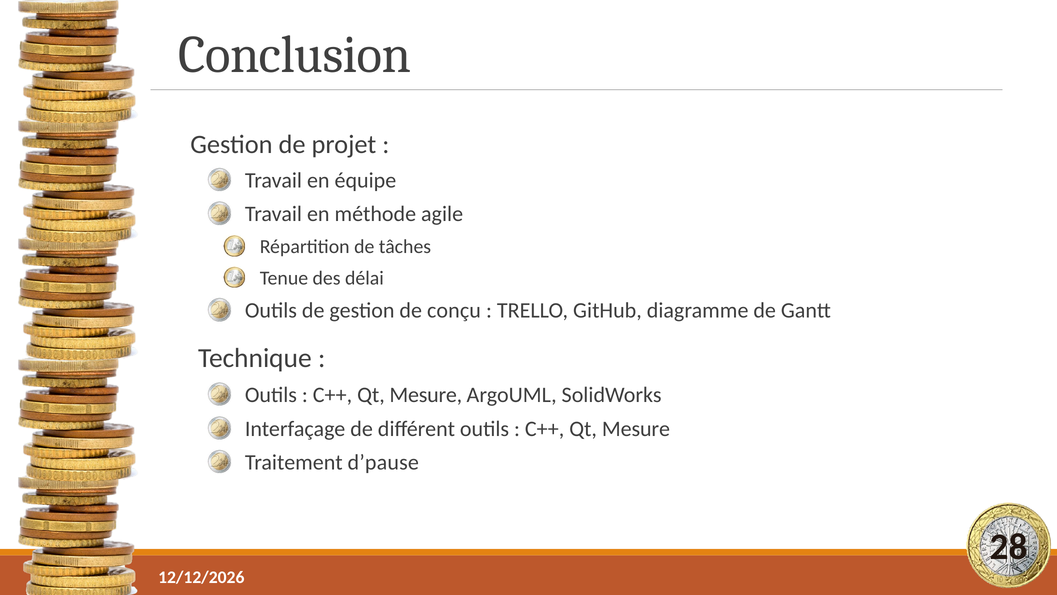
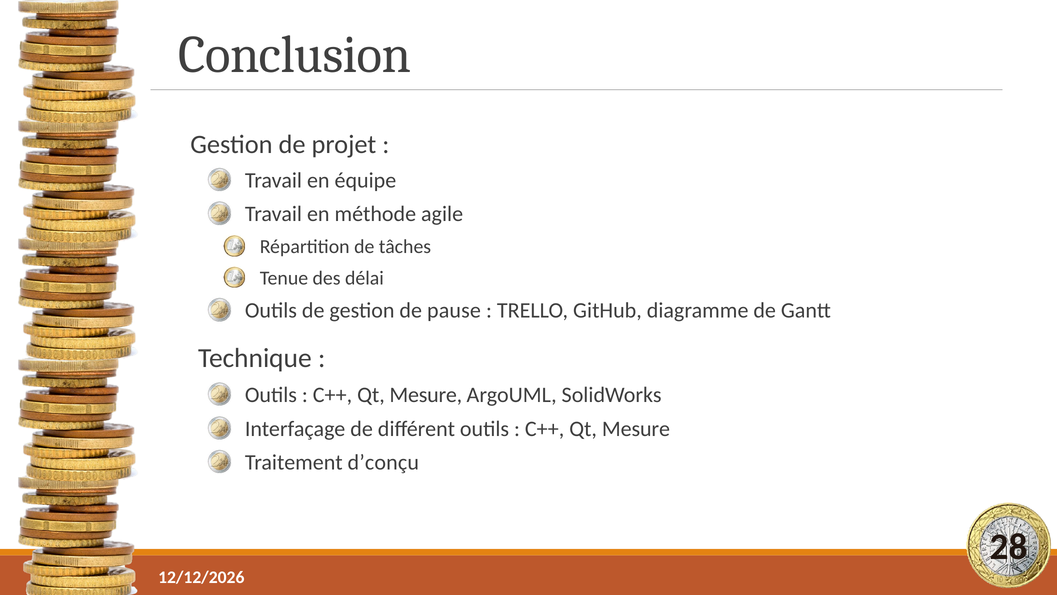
conçu: conçu -> pause (454, 310)
d’pause: d’pause -> d’conçu (383, 462)
